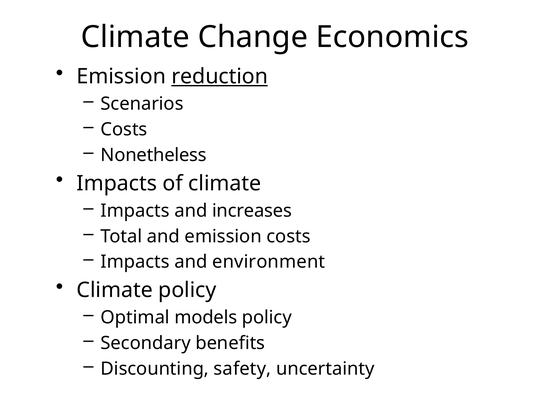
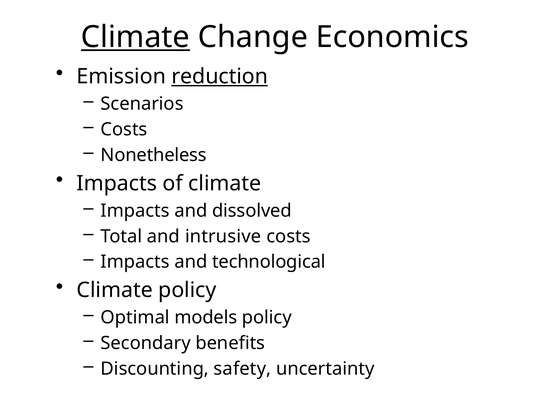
Climate underline: none -> present (135, 37)
increases: increases -> dissolved (252, 211)
and emission: emission -> intrusive (223, 237)
environment: environment -> technological (269, 262)
